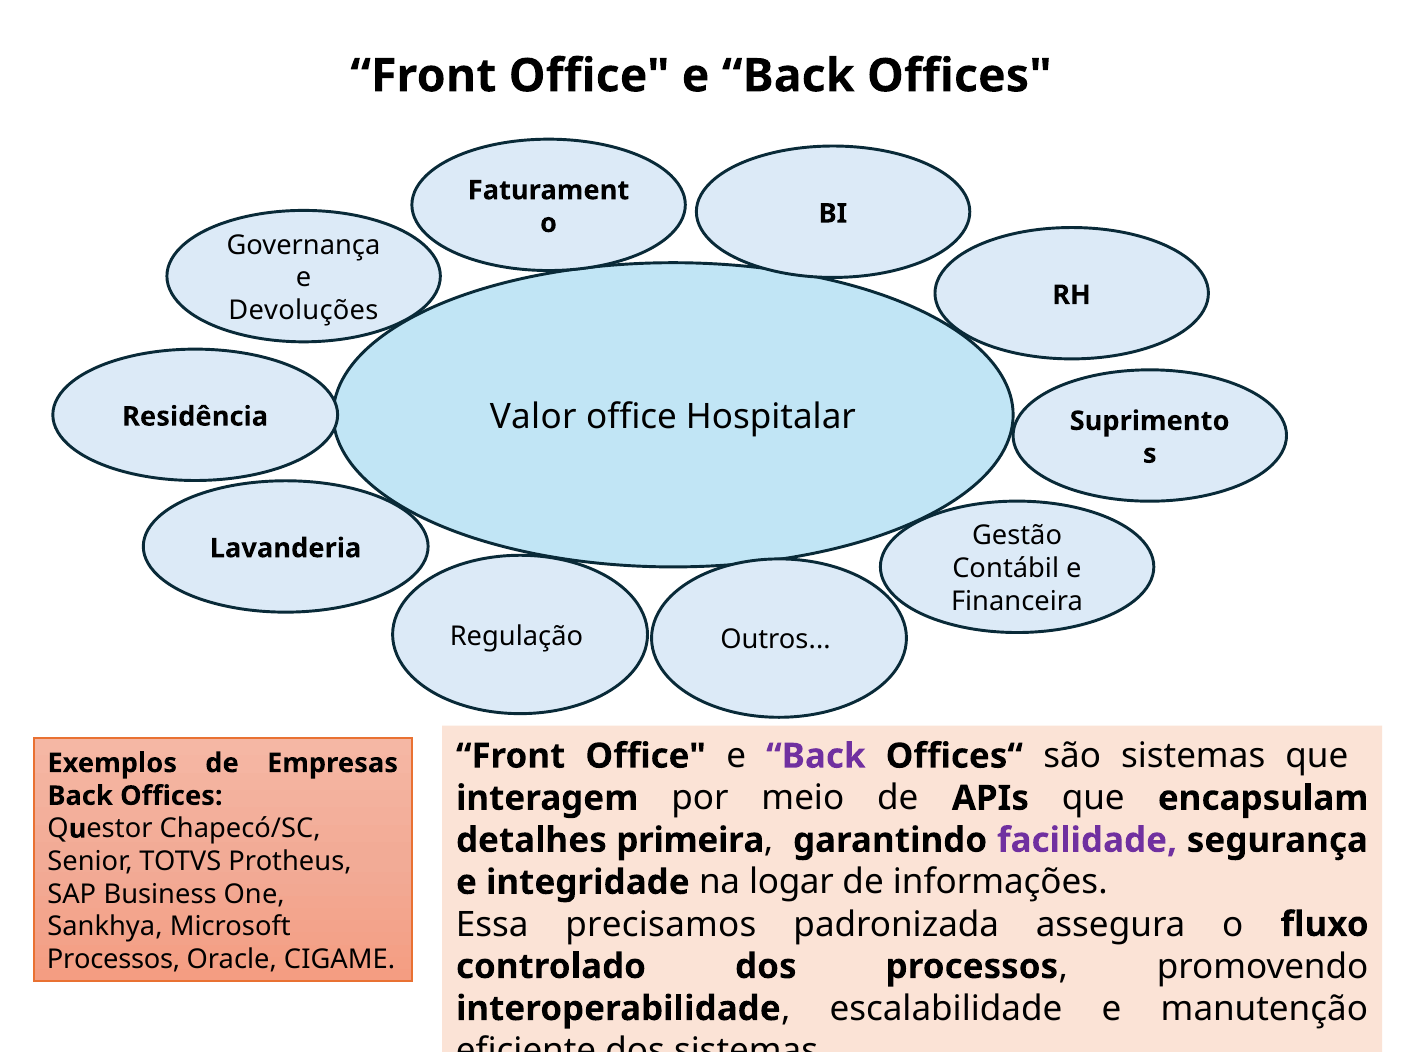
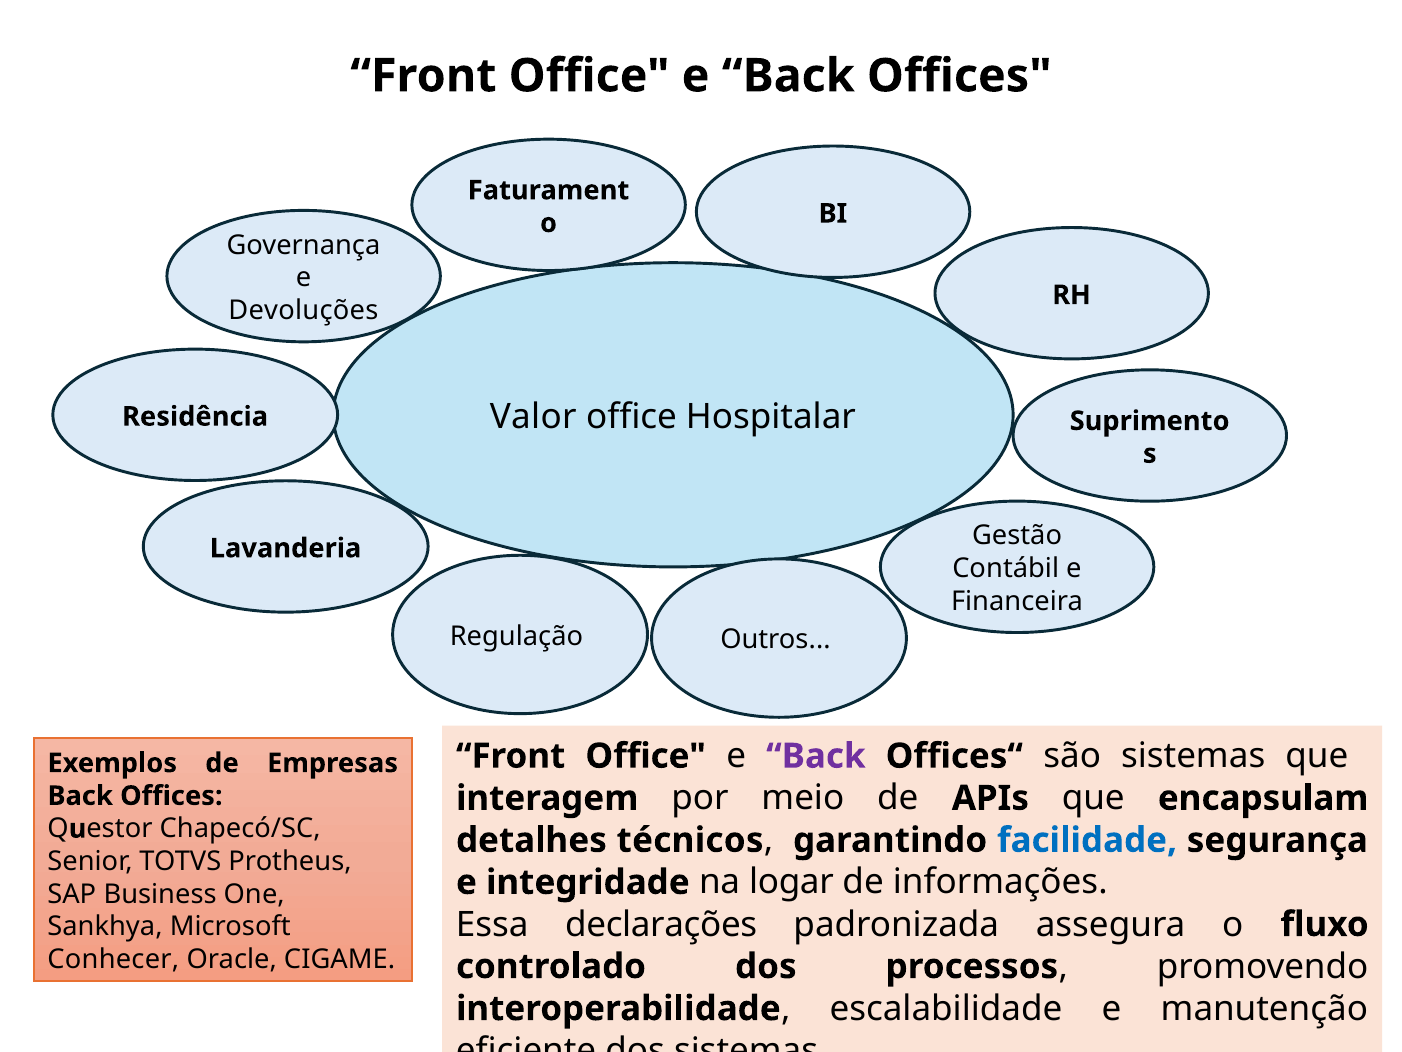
primeira: primeira -> técnicos (690, 840)
facilidade colour: purple -> blue (1087, 840)
precisamos: precisamos -> declarações (661, 924)
Processos: Processos -> Conhecer (113, 959)
